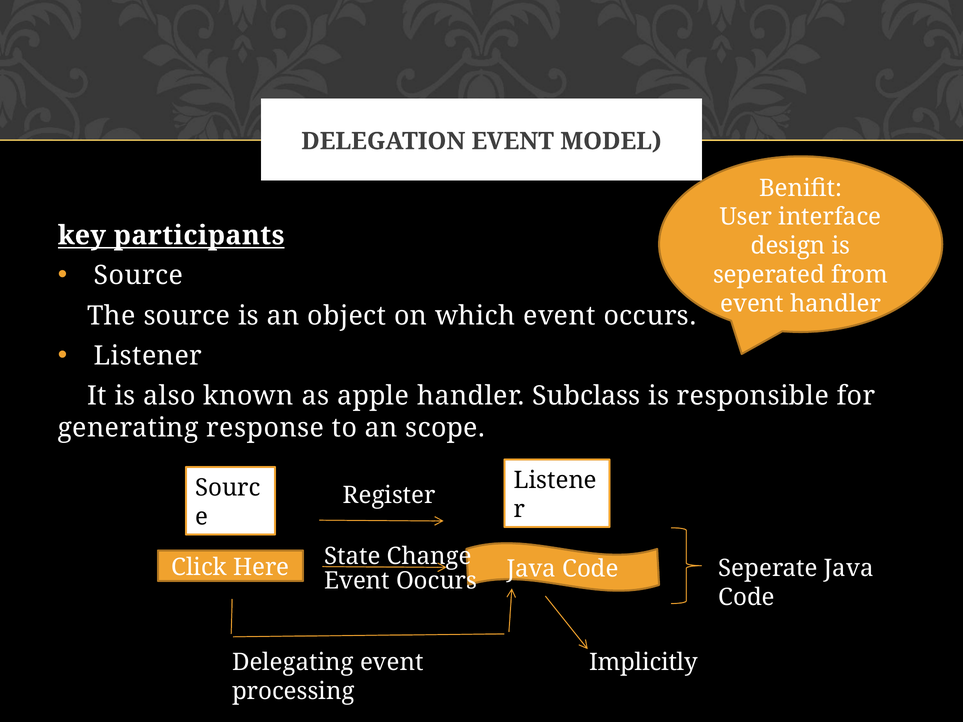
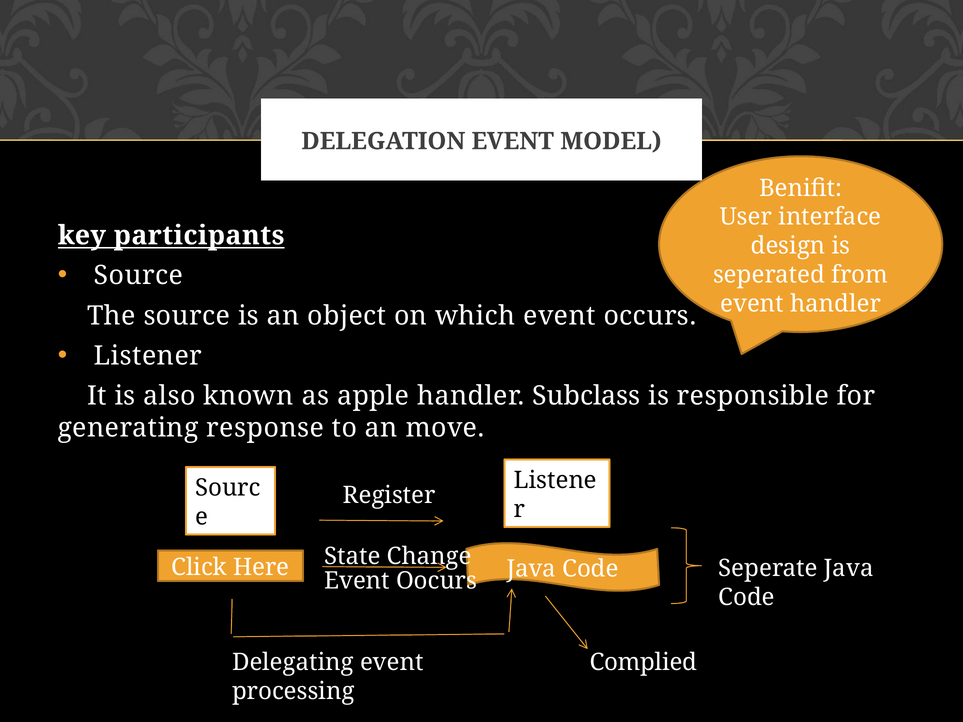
scope: scope -> move (445, 428)
Implicitly: Implicitly -> Complied (643, 663)
